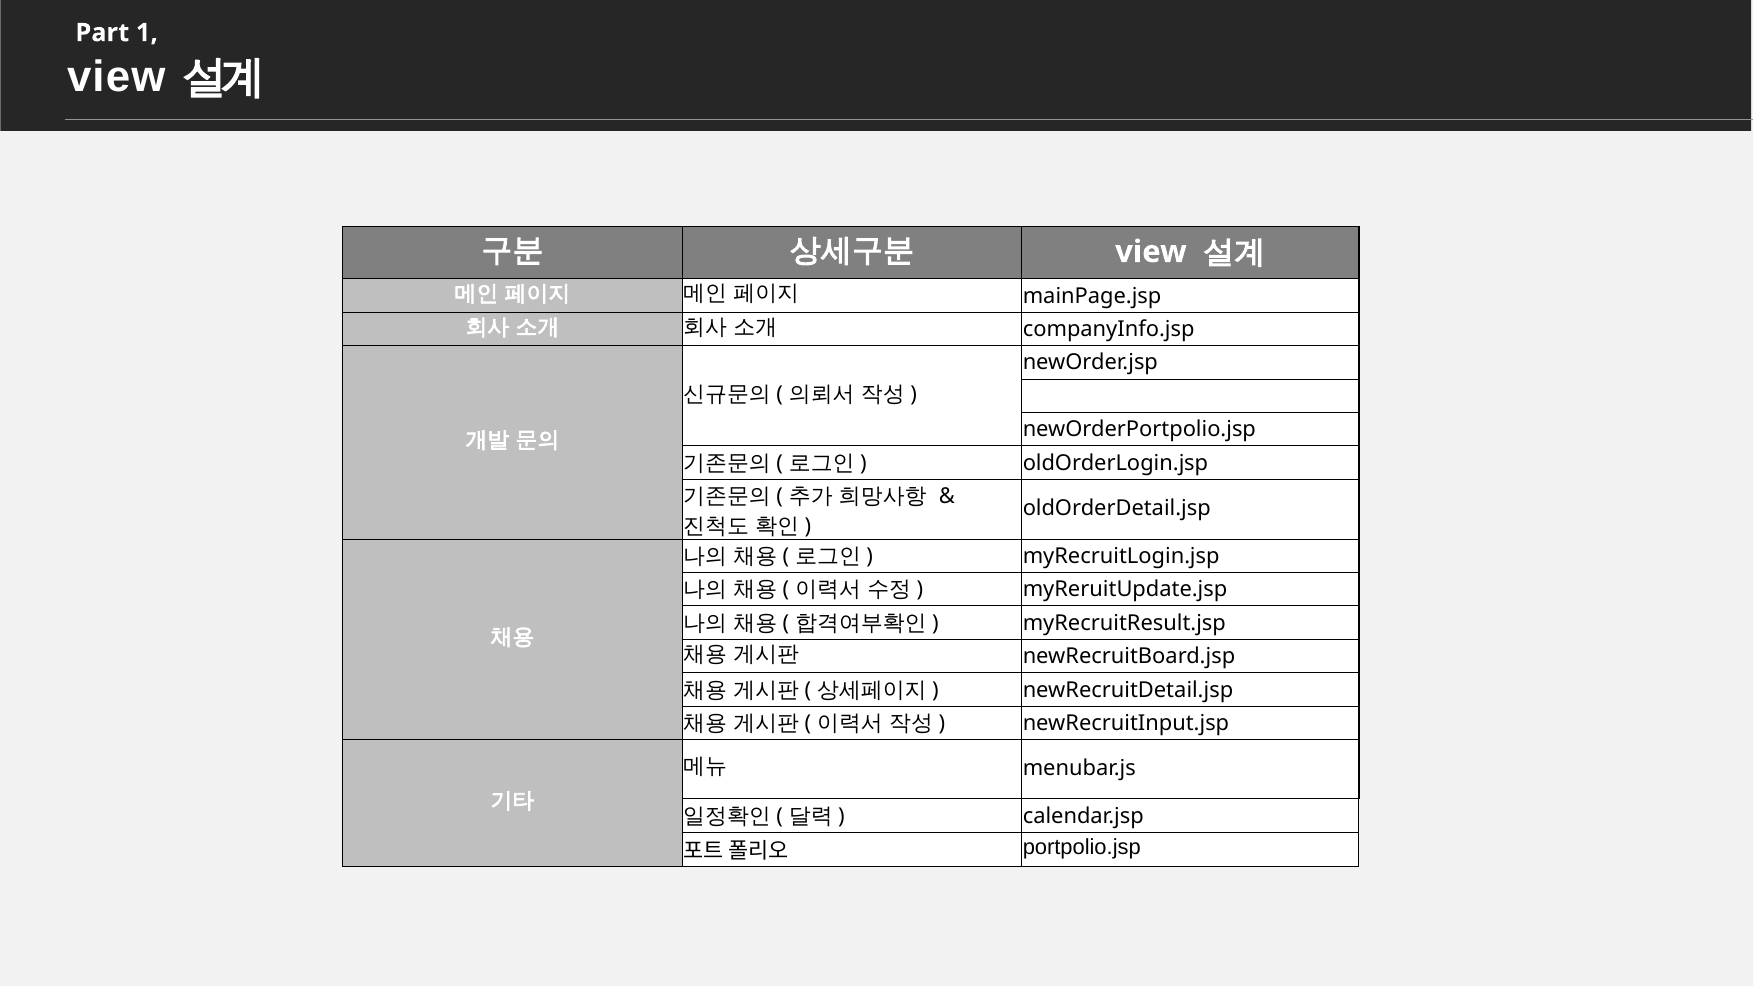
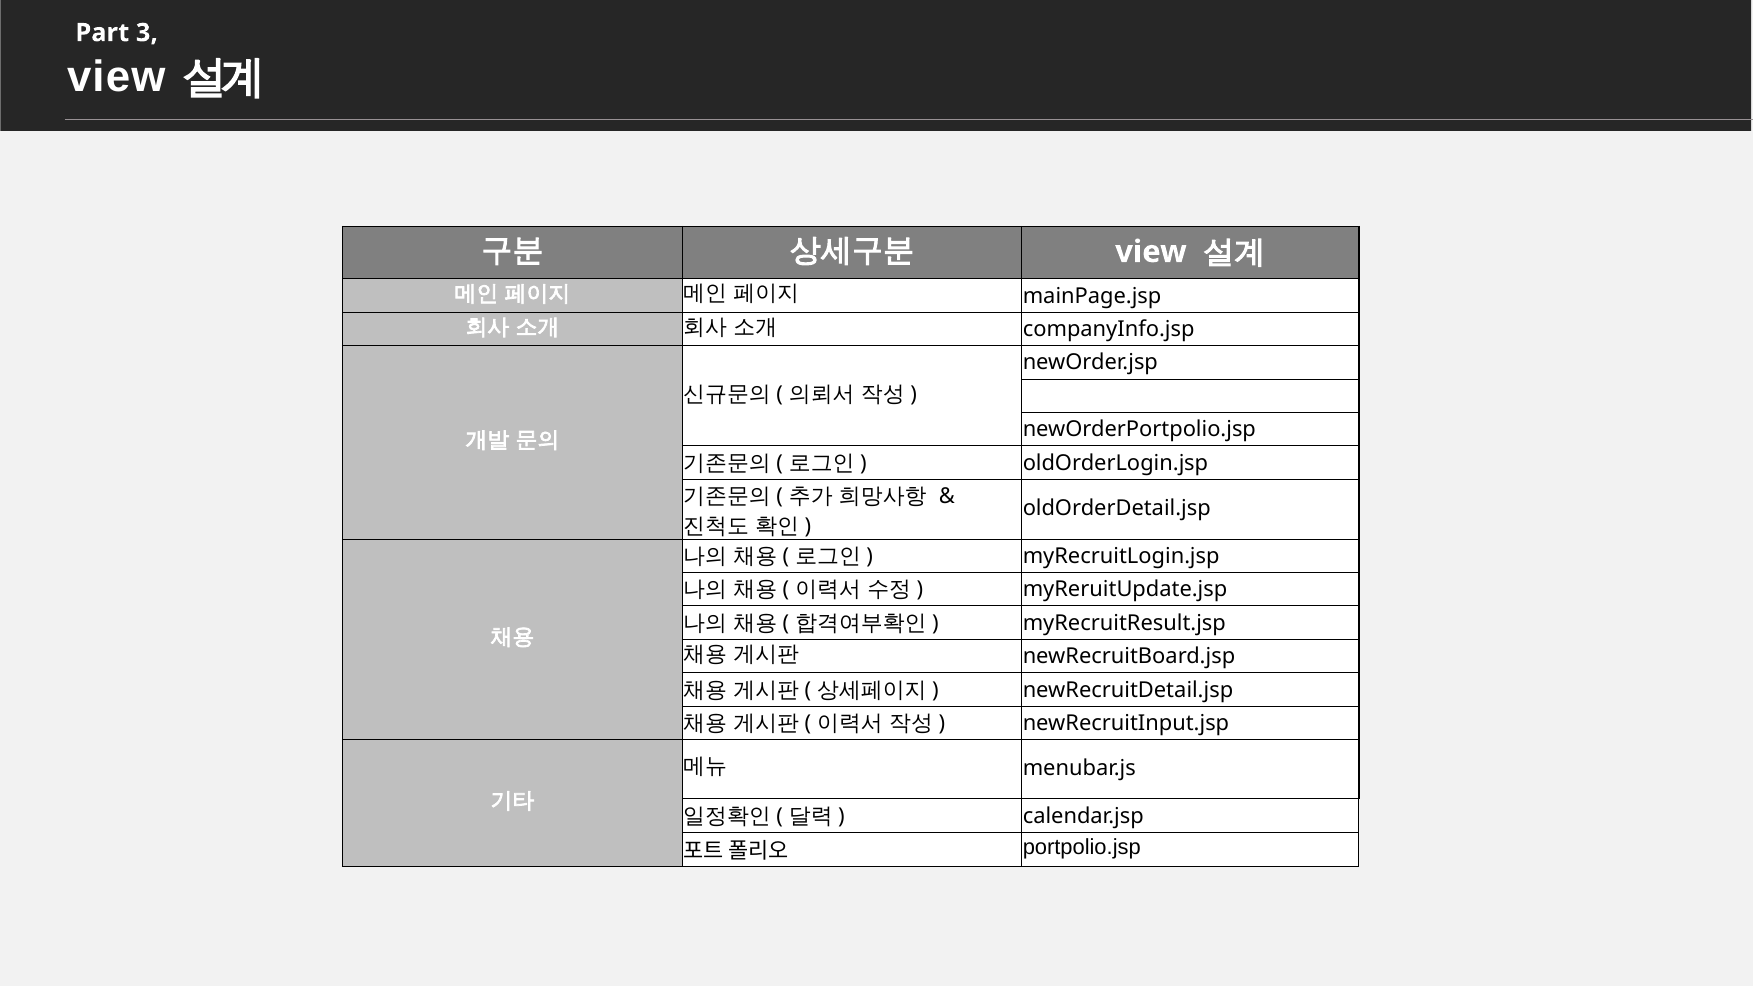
1: 1 -> 3 (147, 33)
